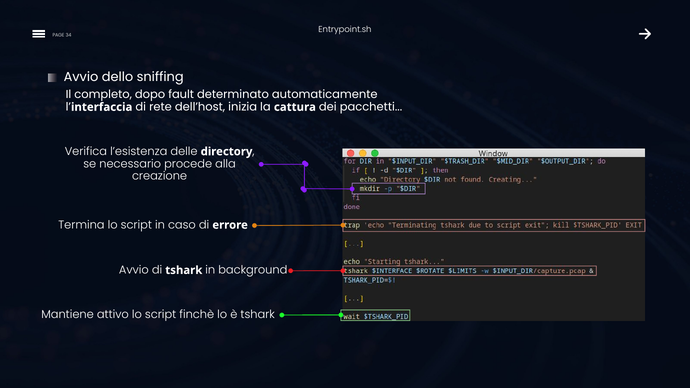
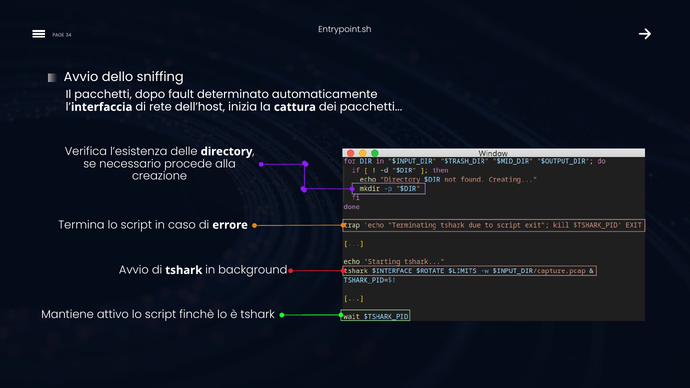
Il completo: completo -> pacchetti (103, 95)
